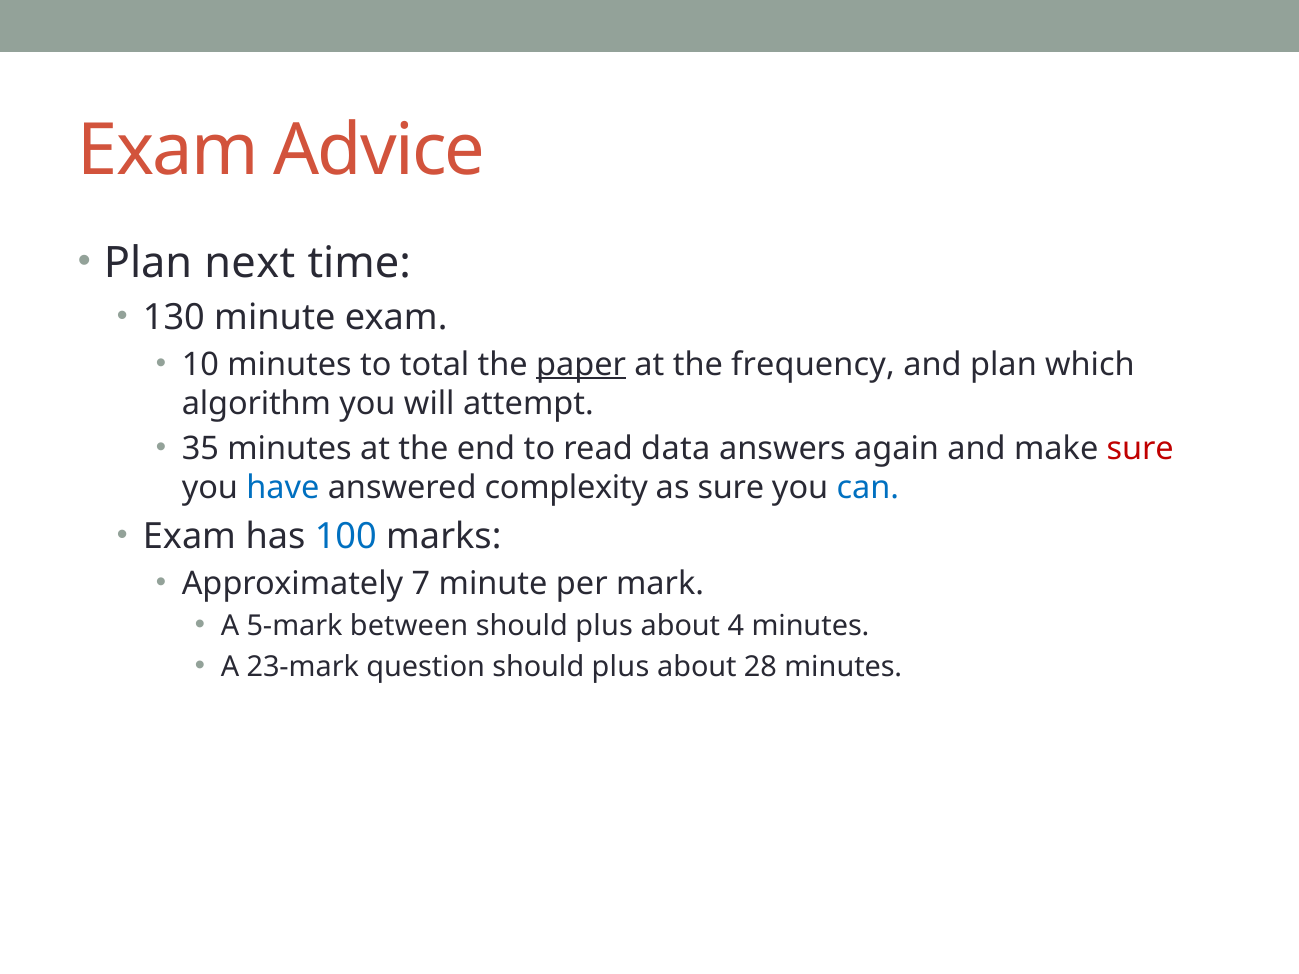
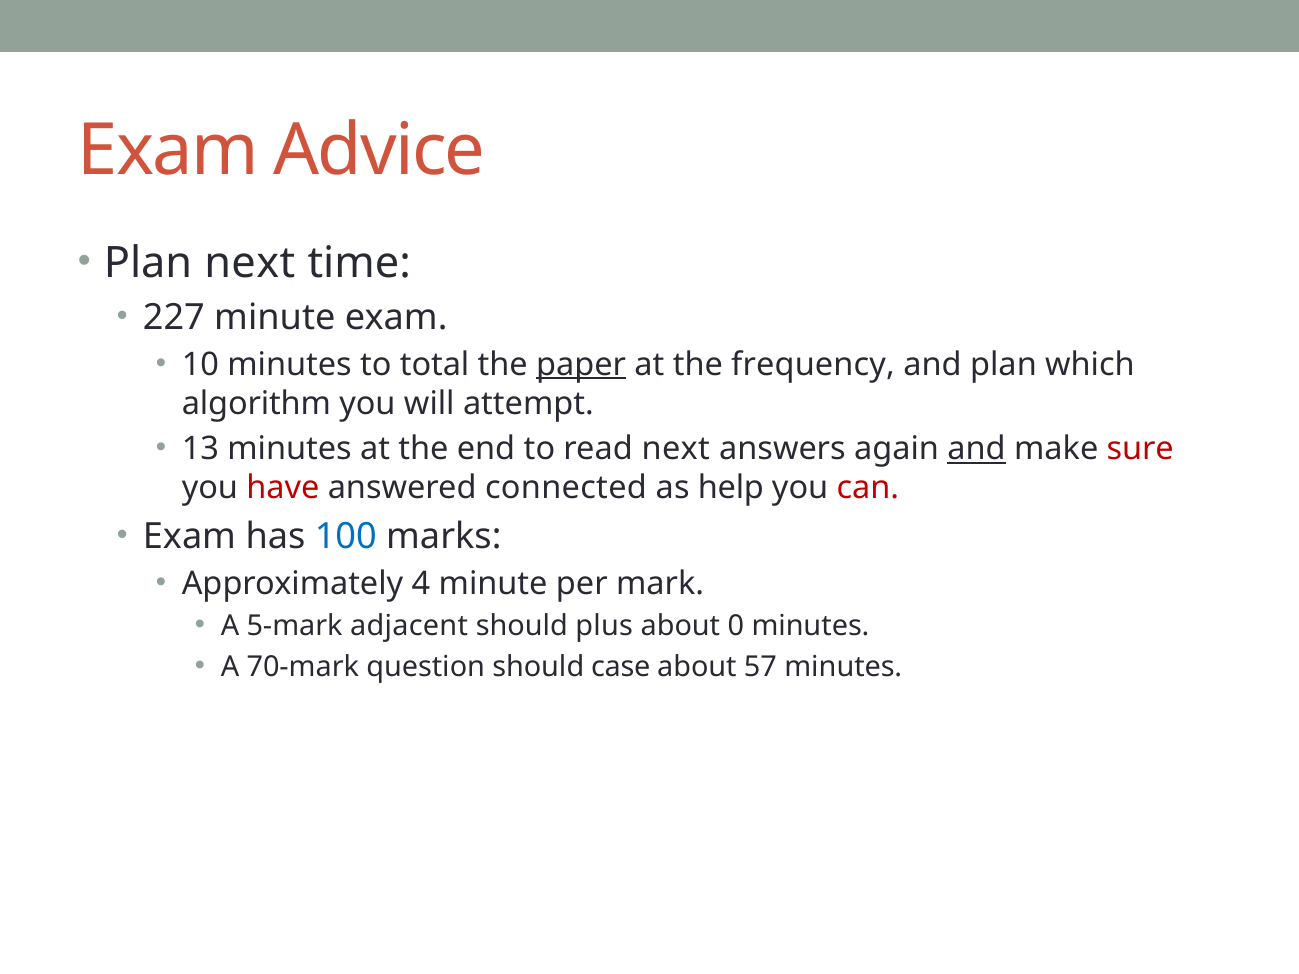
130: 130 -> 227 (174, 317)
35: 35 -> 13 (200, 449)
read data: data -> next (676, 449)
and underline: none -> present (977, 449)
have colour: blue -> red (283, 488)
complexity: complexity -> connected (566, 488)
as sure: sure -> help (731, 488)
can colour: blue -> red (868, 488)
7: 7 -> 4 (421, 584)
between: between -> adjacent (409, 626)
4: 4 -> 0 (736, 626)
23-mark: 23-mark -> 70-mark (303, 667)
question should plus: plus -> case (621, 667)
28: 28 -> 57 (760, 667)
